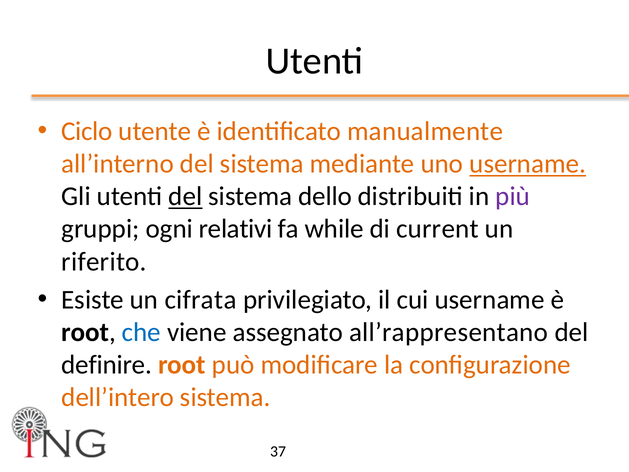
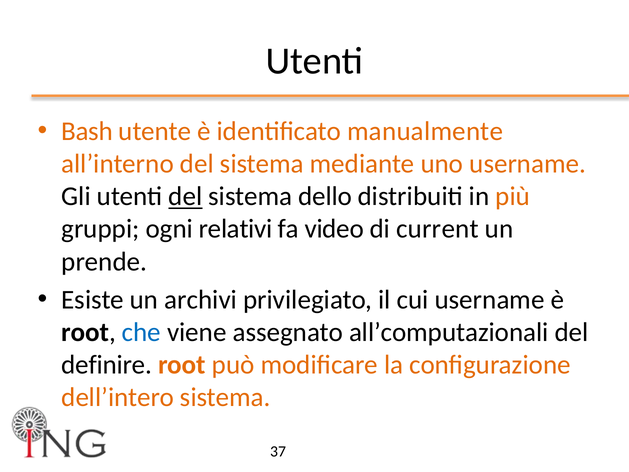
Ciclo: Ciclo -> Bash (87, 131)
username underline: present -> none (528, 164)
più colour: purple -> orange (513, 196)
while: while -> video (334, 229)
riferito: riferito -> prende (104, 261)
cifrata: cifrata -> archivi (201, 300)
all’rappresentano: all’rappresentano -> all’computazionali (449, 332)
